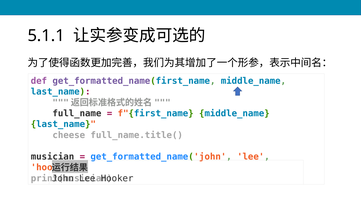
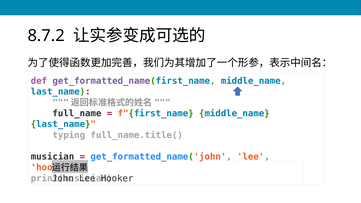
5.1.1: 5.1.1 -> 8.7.2 (46, 36)
cheese: cheese -> typing (69, 135)
